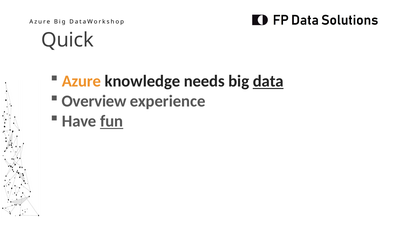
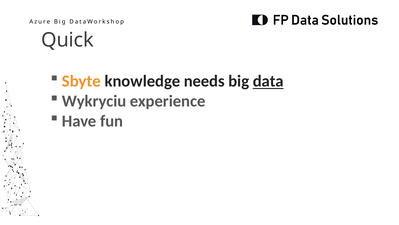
Azure: Azure -> Sbyte (81, 81)
Overview: Overview -> Wykryciu (94, 101)
fun underline: present -> none (112, 121)
